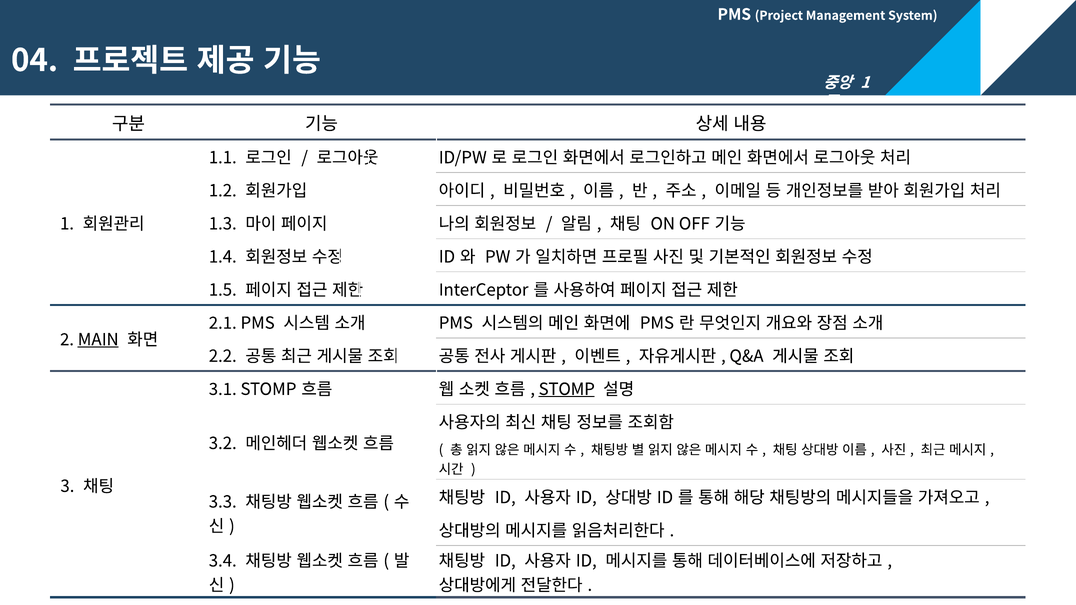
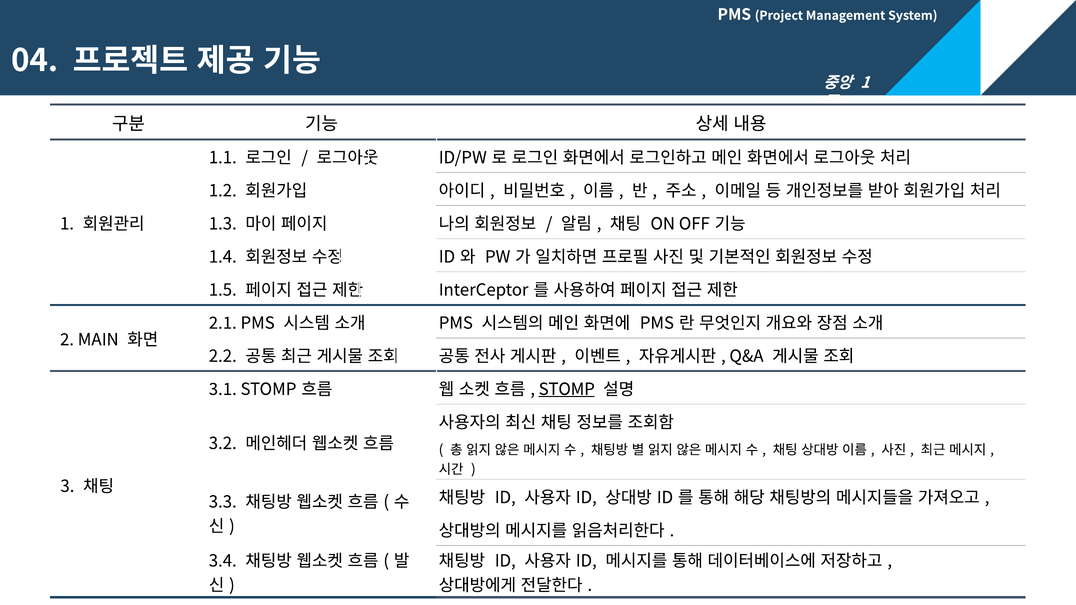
MAIN underline: present -> none (98, 340)
